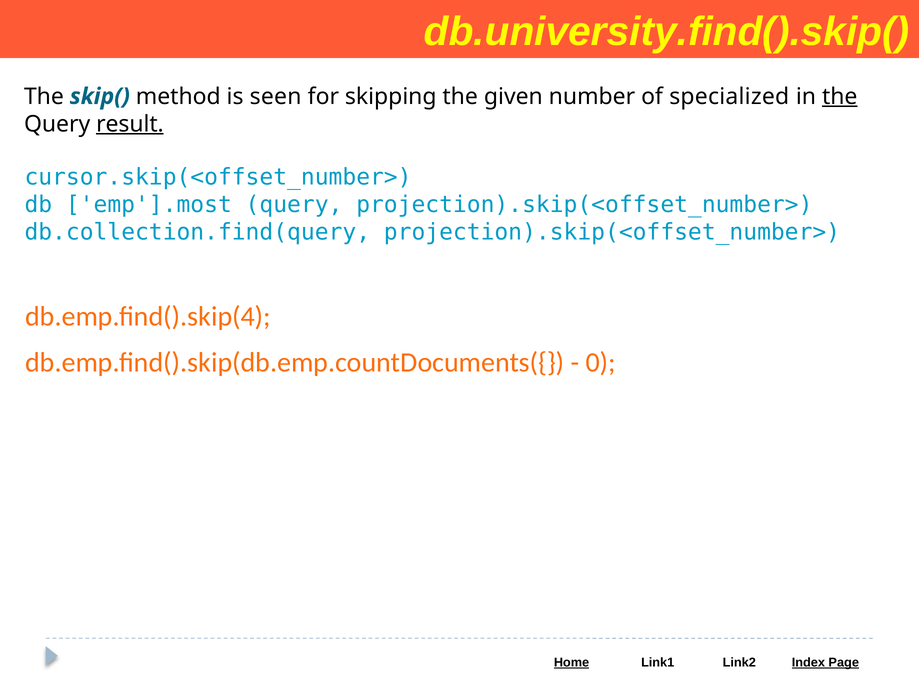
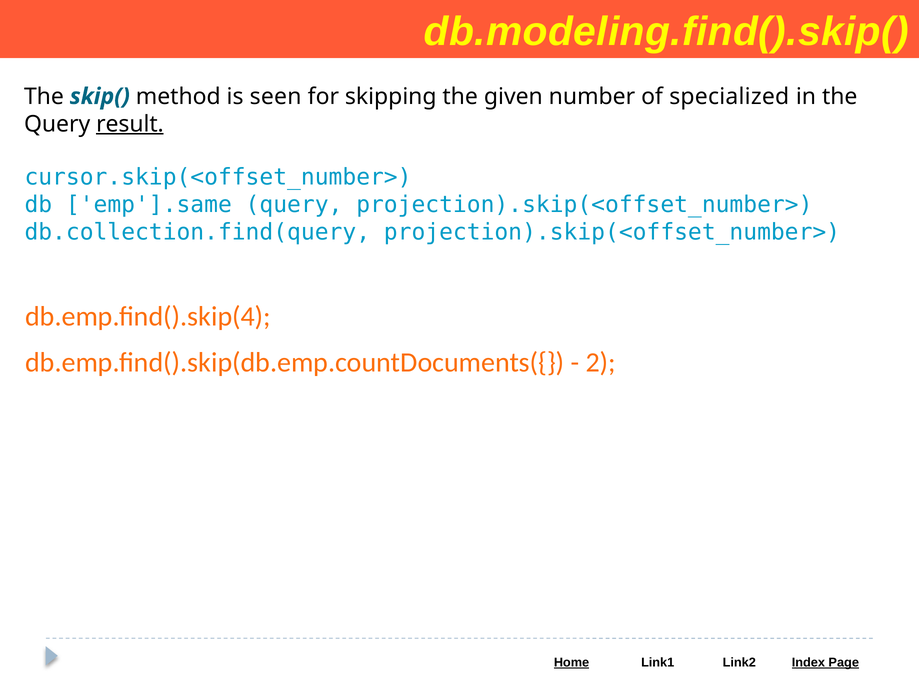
db.university.find().skip(: db.university.find().skip( -> db.modeling.find().skip( (666, 32)
the underline: present -> none (840, 96)
emp'].most: emp'].most -> emp'].same (149, 205)
0: 0 -> 2 (601, 363)
